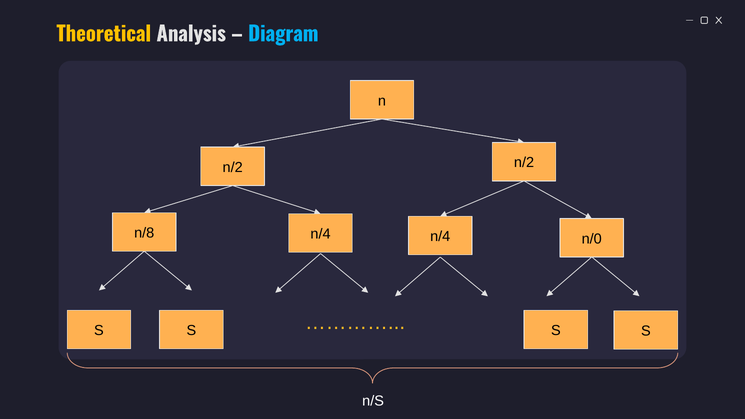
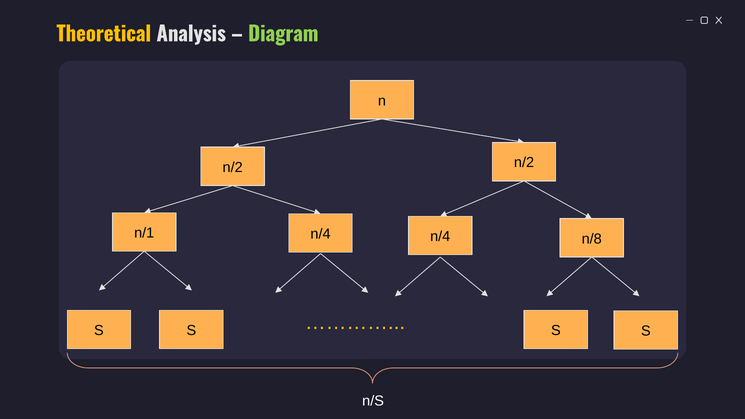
Diagram colour: light blue -> light green (283, 34)
n/8: n/8 -> n/1 (144, 233)
n/0: n/0 -> n/8 (592, 239)
